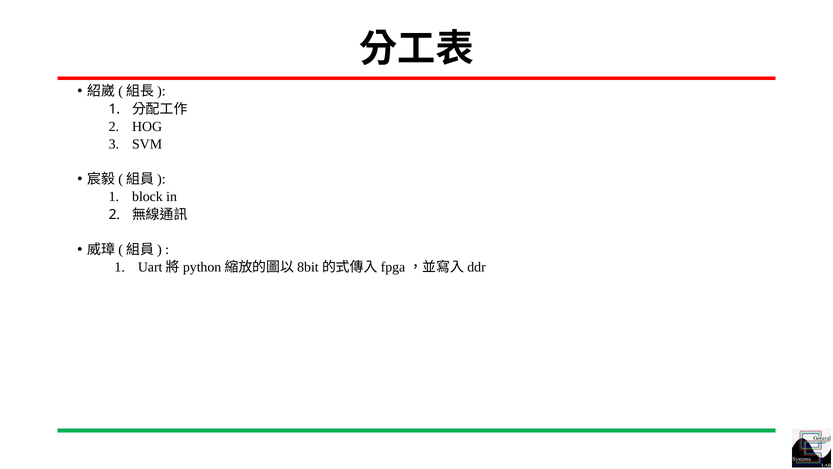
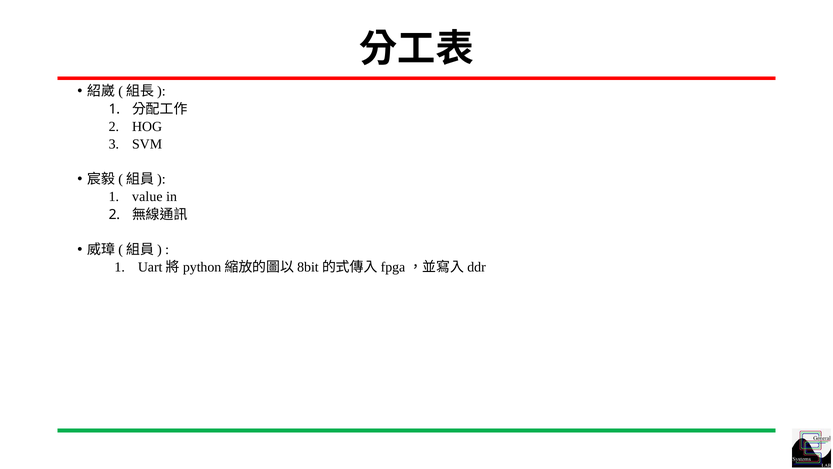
block: block -> value (147, 197)
